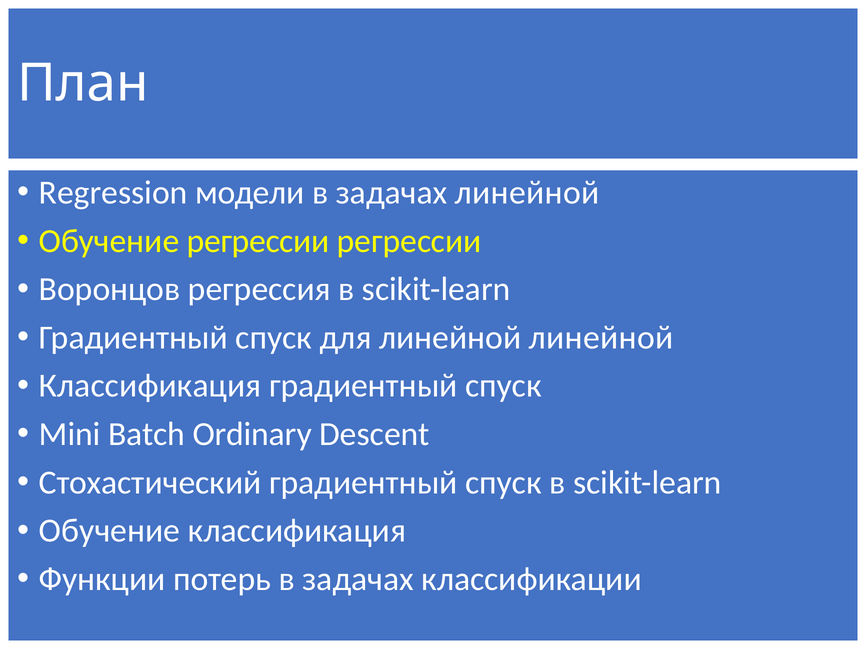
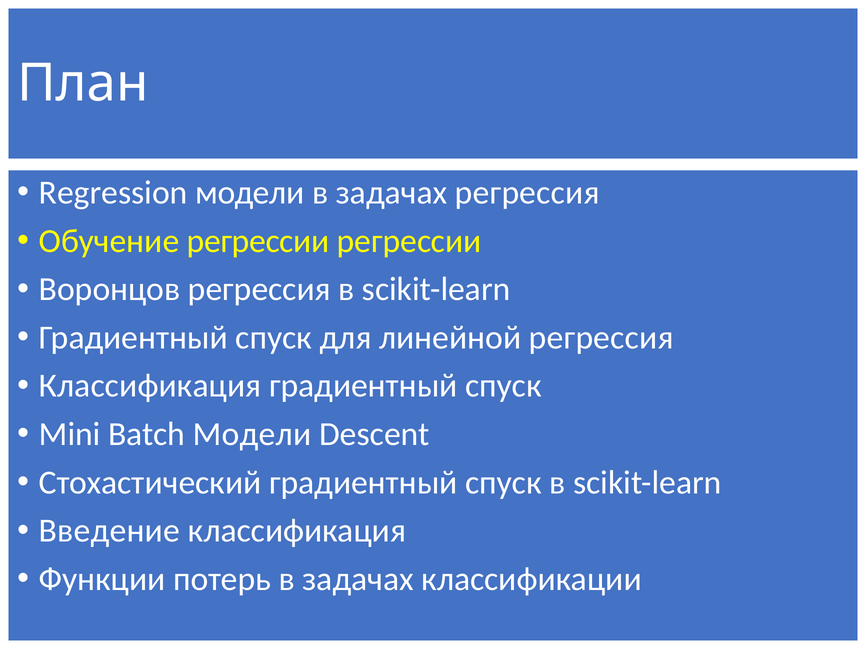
задачах линейной: линейной -> регрессия (527, 193)
линейной линейной: линейной -> регрессия (601, 338)
Batch Ordinary: Ordinary -> Модели (252, 434)
Обучение: Обучение -> Введение (109, 531)
